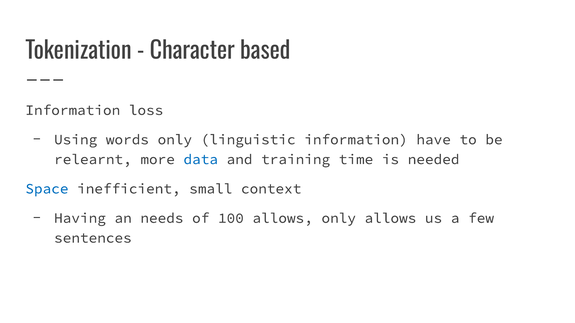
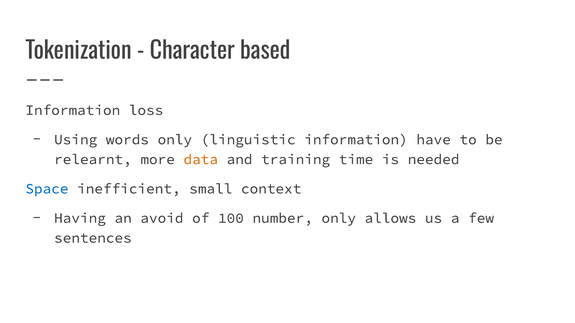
data colour: blue -> orange (201, 160)
needs: needs -> avoid (162, 218)
100 allows: allows -> number (283, 218)
